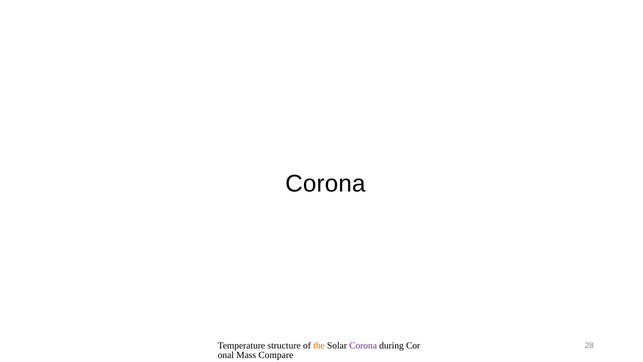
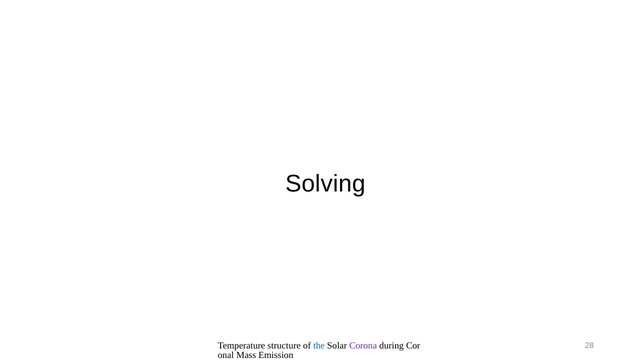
Corona: Corona -> Solving (325, 184)
the colour: orange -> blue (319, 346)
Compare: Compare -> Emission (276, 355)
